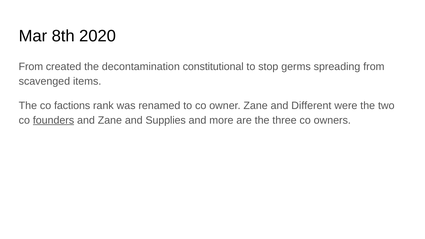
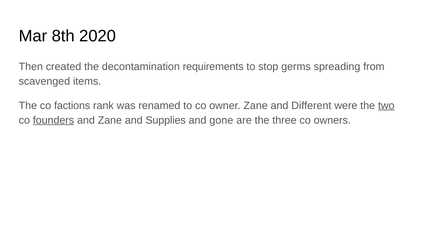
From: From -> Then (31, 67)
constitutional: constitutional -> requirements (213, 67)
two underline: none -> present (386, 106)
more: more -> gone (221, 120)
